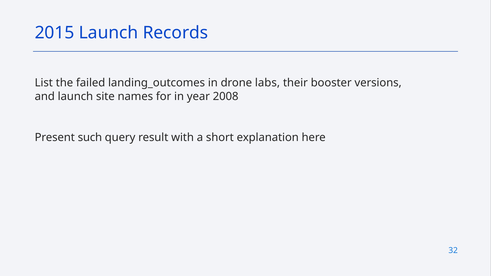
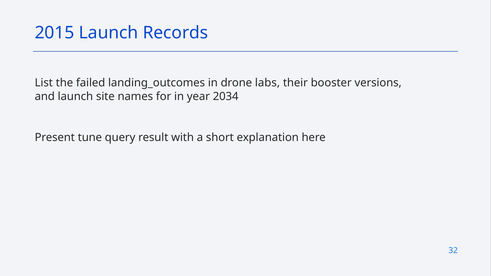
2008: 2008 -> 2034 (226, 96)
such: such -> tune (90, 138)
